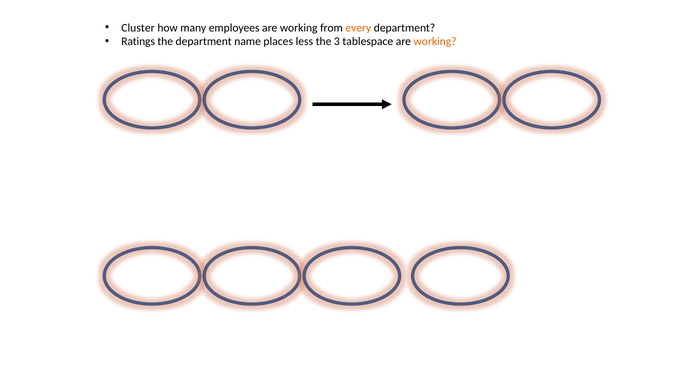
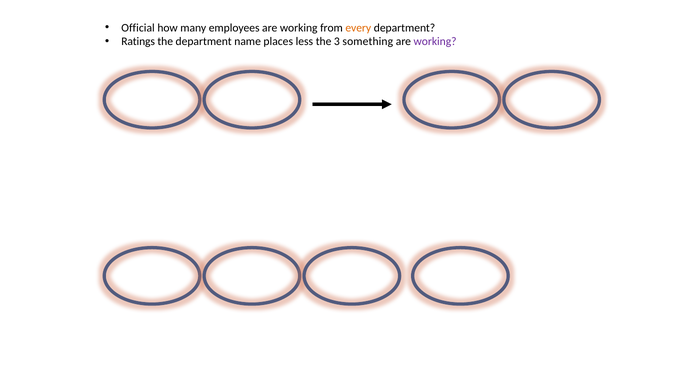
Cluster: Cluster -> Official (138, 28)
tablespace: tablespace -> something (368, 42)
working colour: orange -> purple (435, 42)
